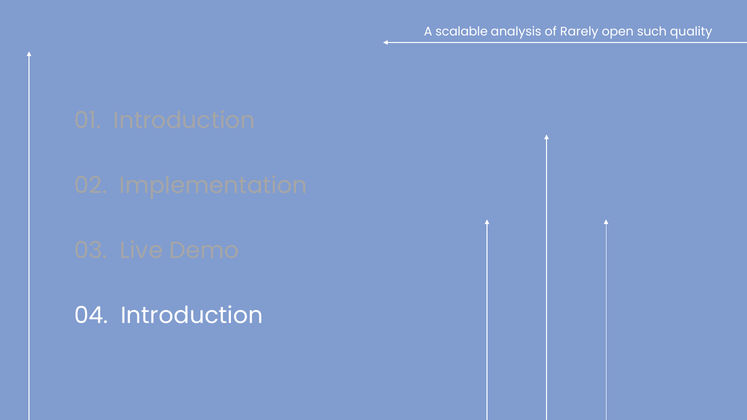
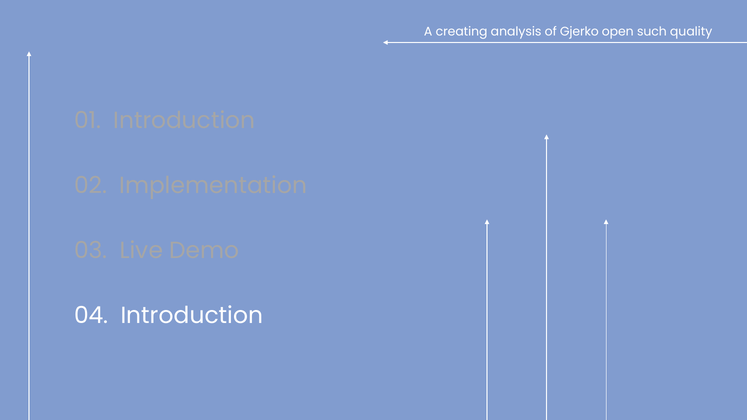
scalable: scalable -> creating (462, 32)
Rarely: Rarely -> Gjerko (579, 32)
